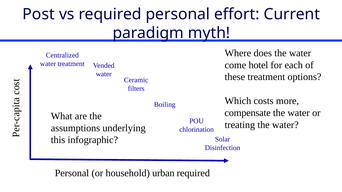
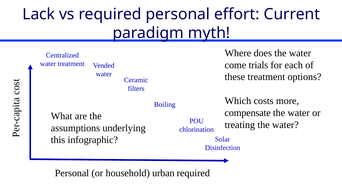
Post: Post -> Lack (39, 14)
hotel: hotel -> trials (258, 65)
